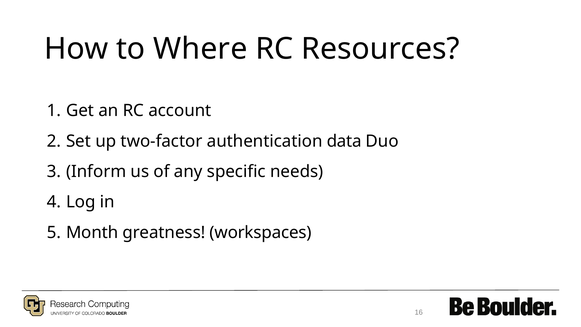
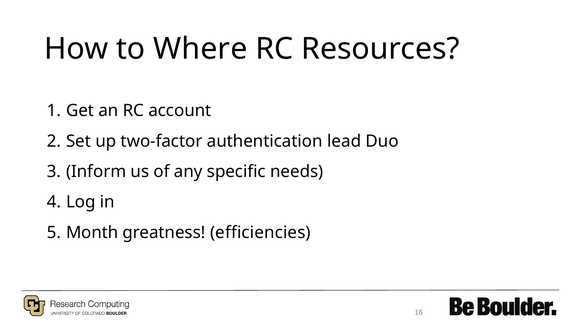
data: data -> lead (344, 141)
workspaces: workspaces -> efficiencies (260, 232)
